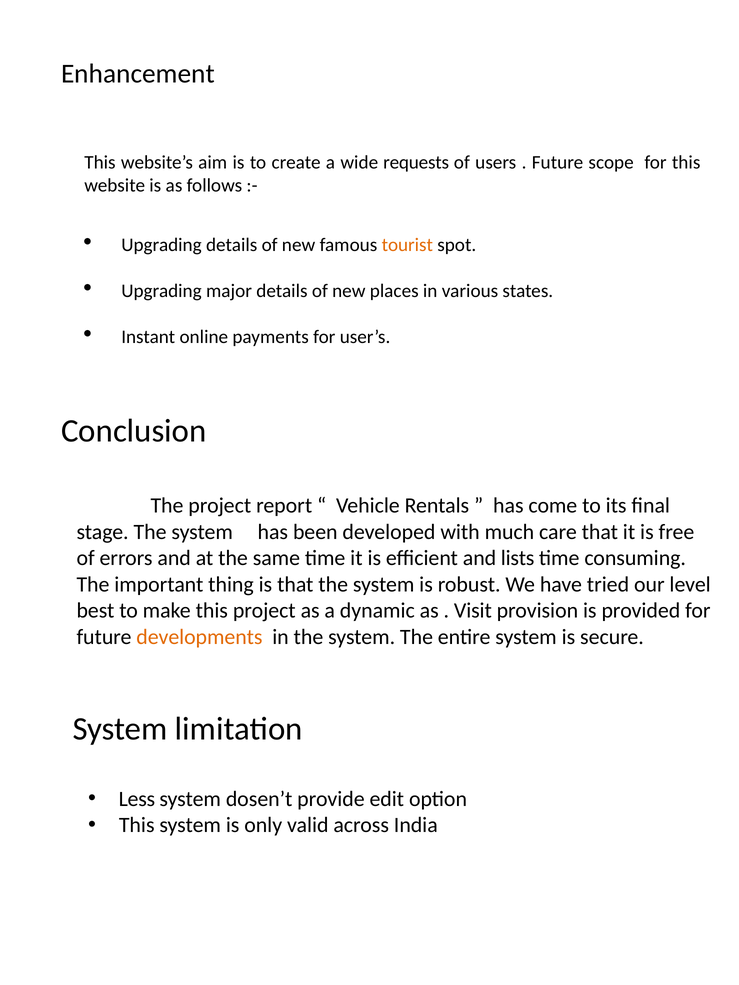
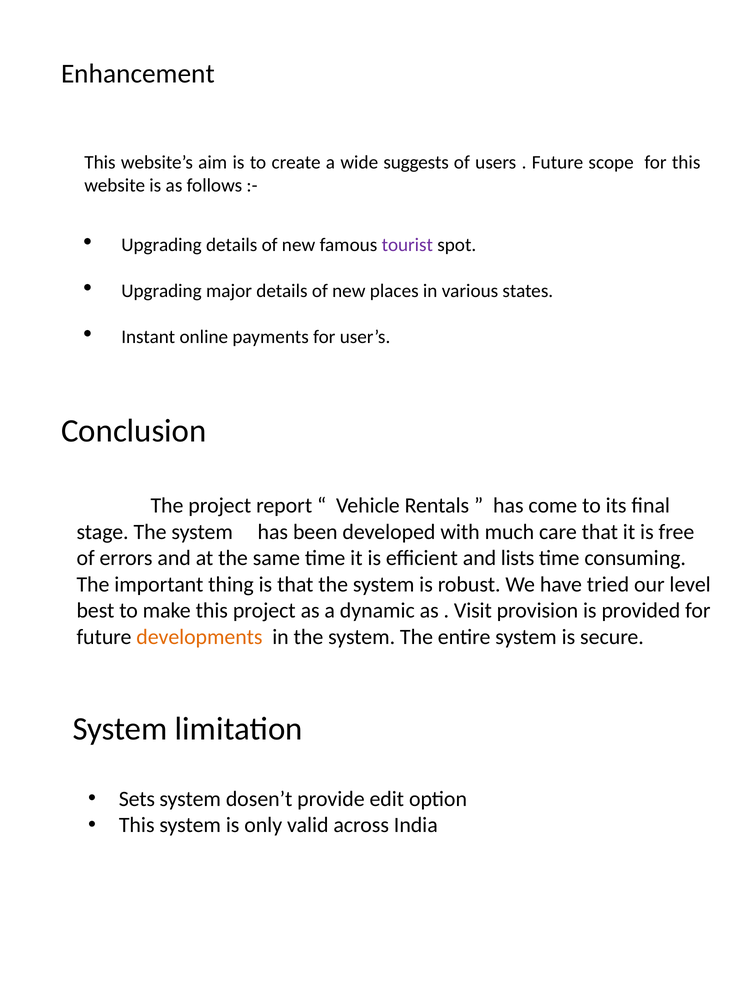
requests: requests -> suggests (416, 162)
tourist colour: orange -> purple (407, 245)
Less: Less -> Sets (137, 799)
